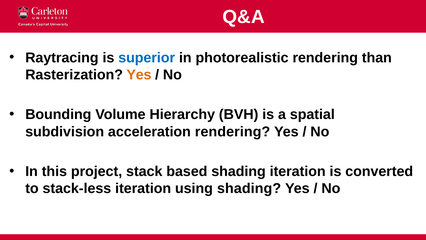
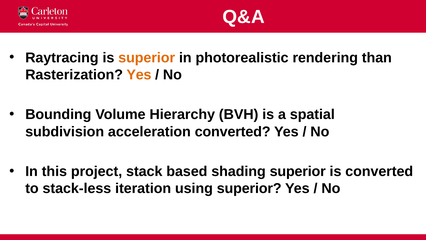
superior colour: blue -> orange (147, 58)
acceleration rendering: rendering -> converted (233, 131)
shading iteration: iteration -> superior (298, 171)
using shading: shading -> superior (249, 188)
